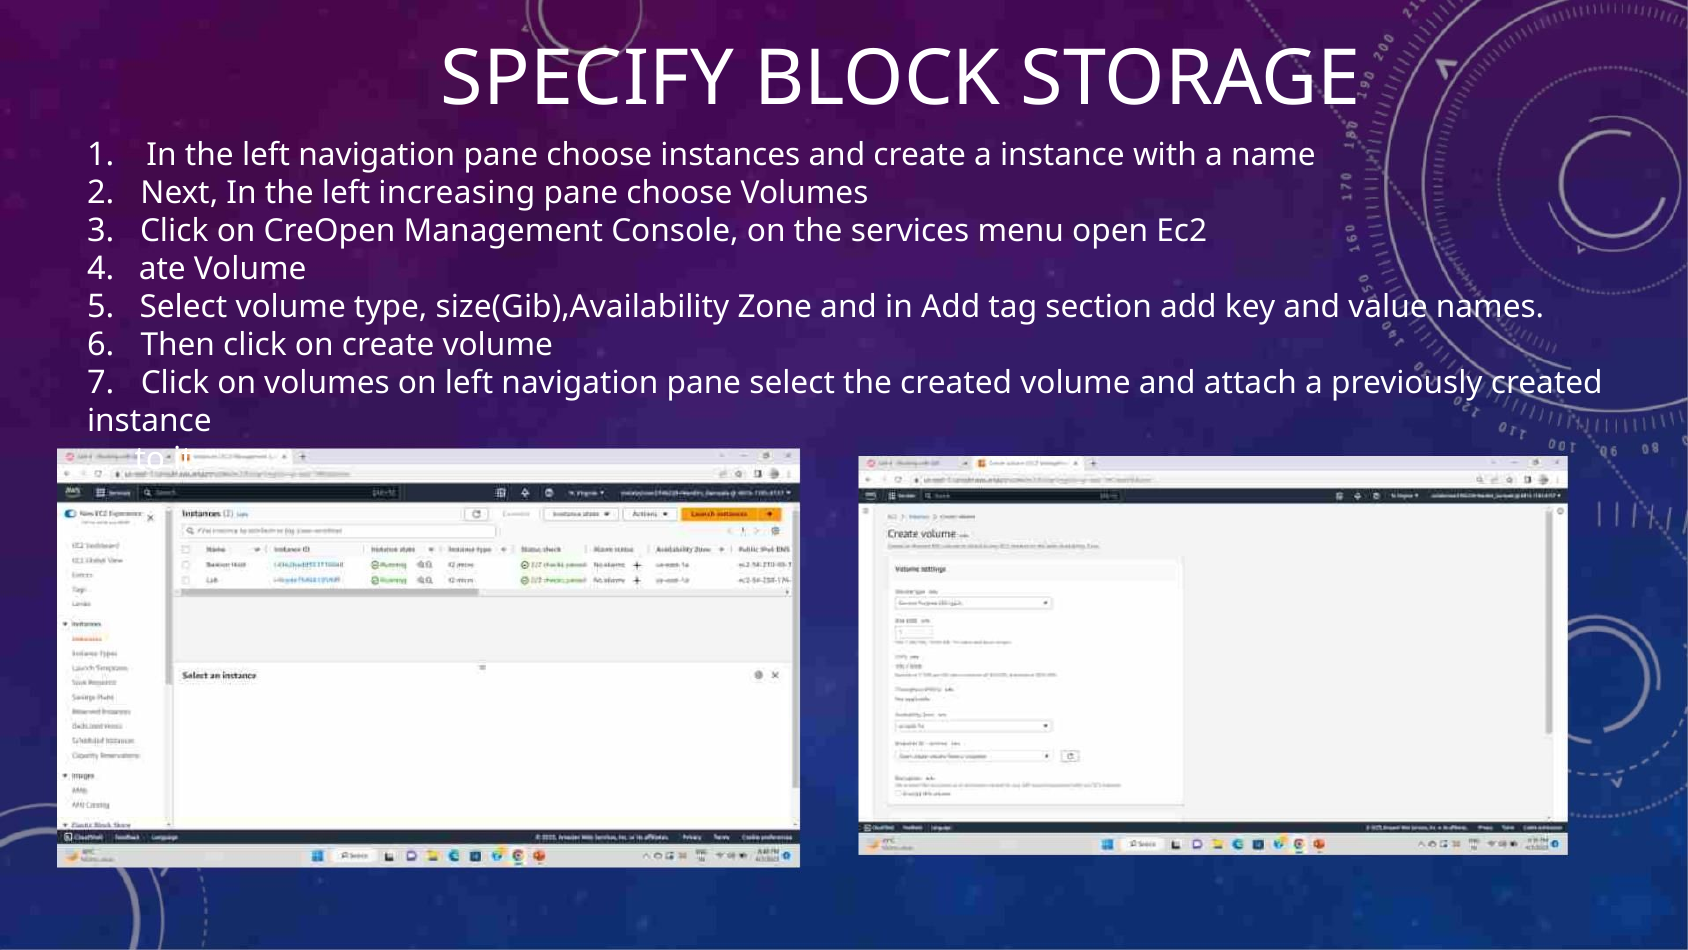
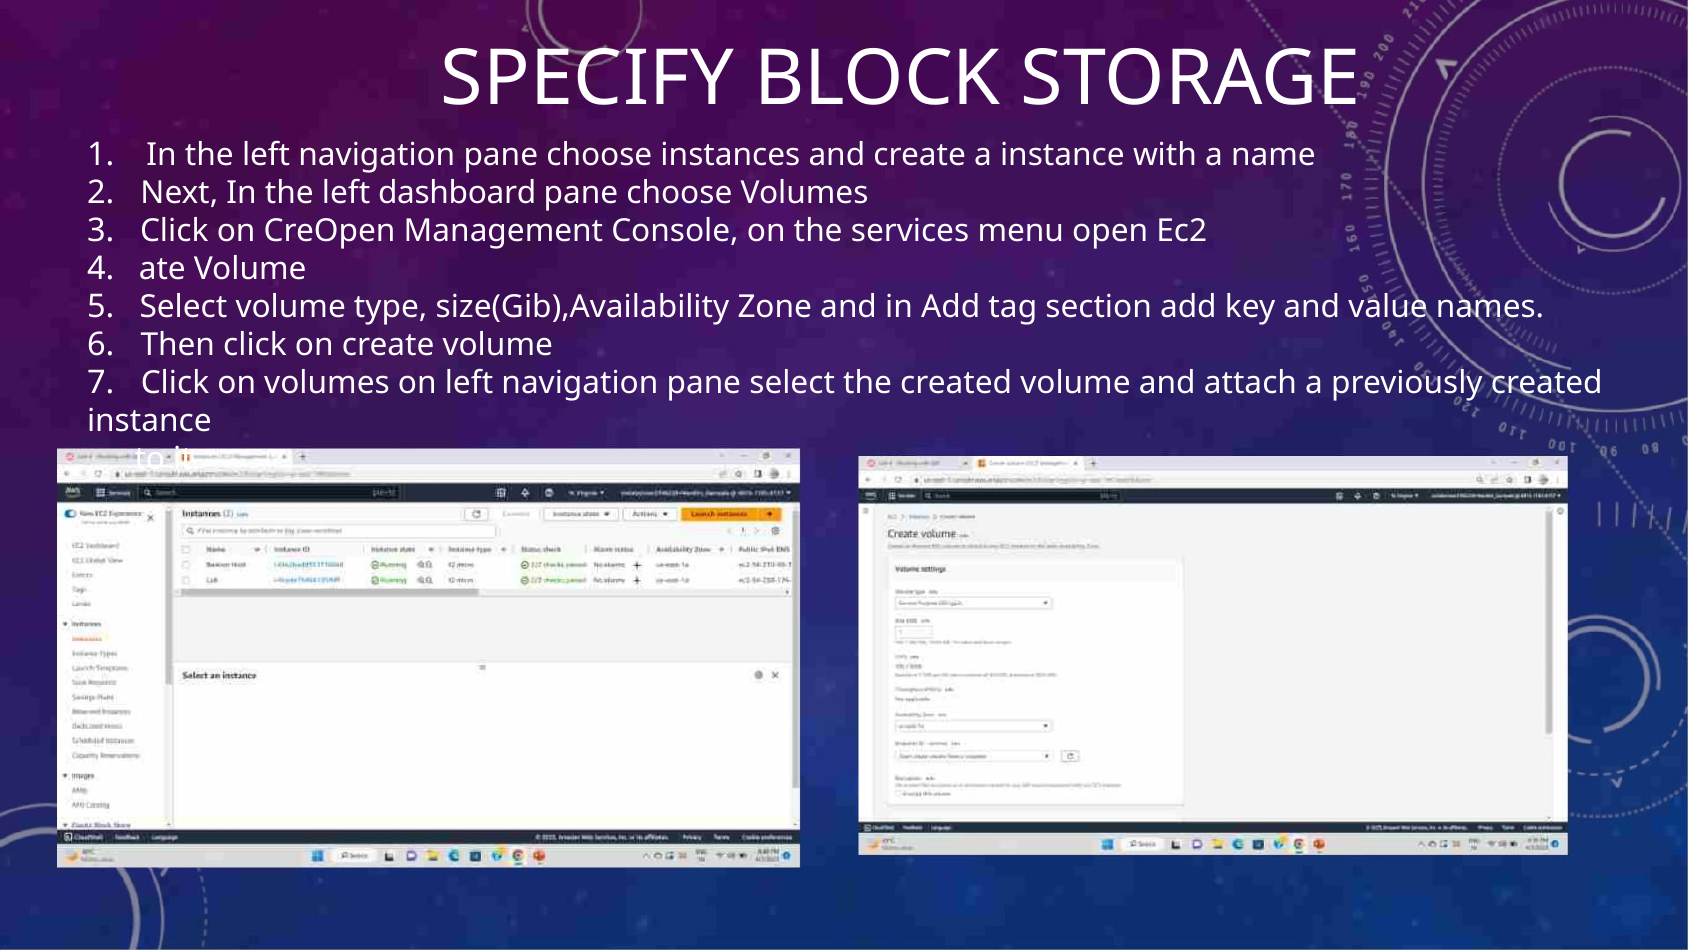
increasing: increasing -> dashboard (457, 193)
